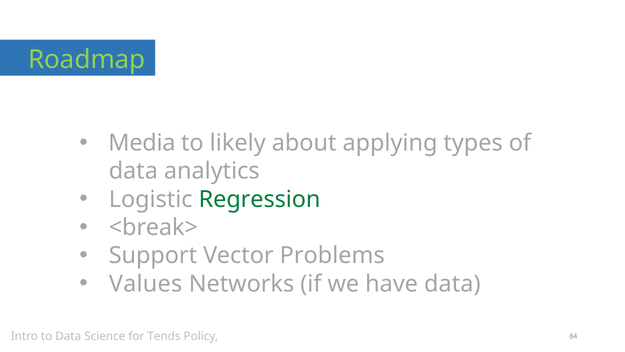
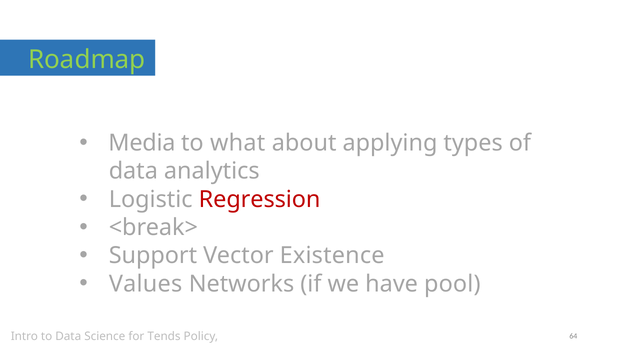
likely: likely -> what (238, 143)
Regression colour: green -> red (260, 199)
Problems: Problems -> Existence (332, 255)
have data: data -> pool (452, 283)
